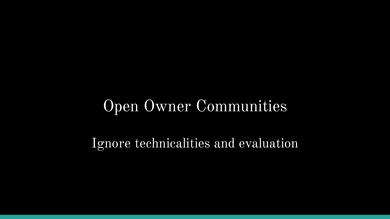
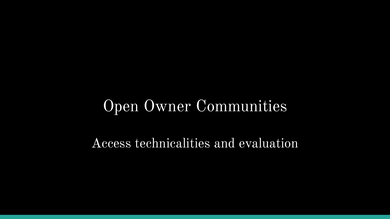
Ignore: Ignore -> Access (111, 143)
